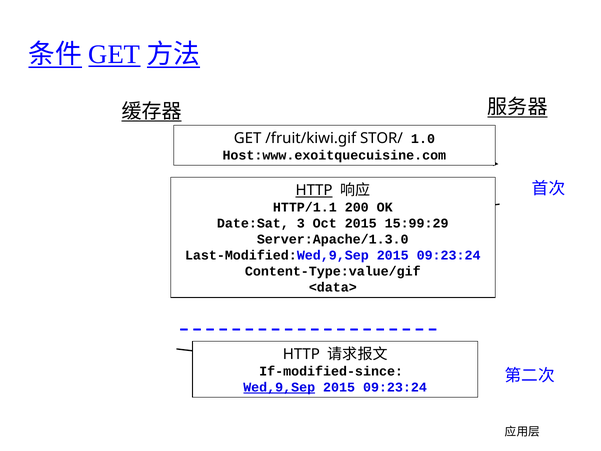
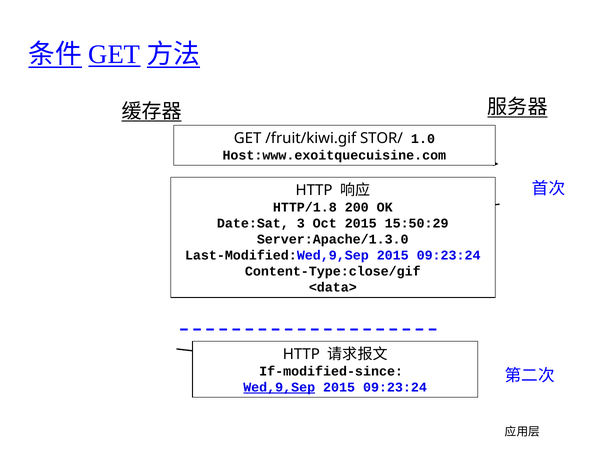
HTTP underline: present -> none (314, 190)
HTTP/1.1: HTTP/1.1 -> HTTP/1.8 (305, 207)
15:99:29: 15:99:29 -> 15:50:29 (417, 223)
Content-Type:value/gif: Content-Type:value/gif -> Content-Type:close/gif (333, 271)
